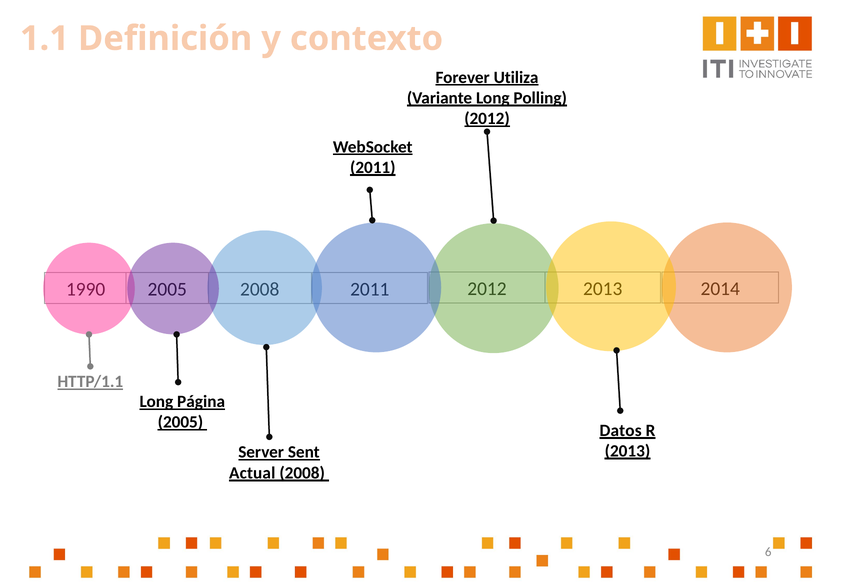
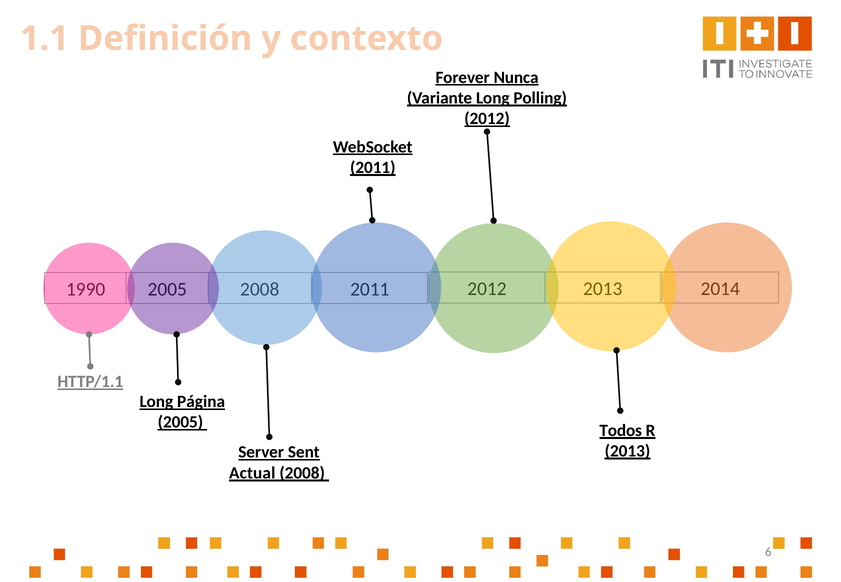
Utiliza: Utiliza -> Nunca (516, 77)
Datos: Datos -> Todos (621, 431)
